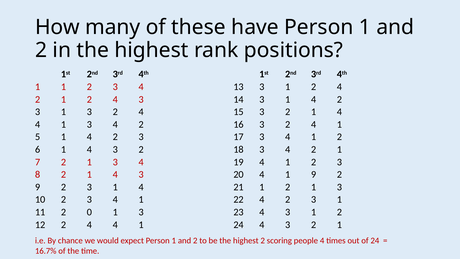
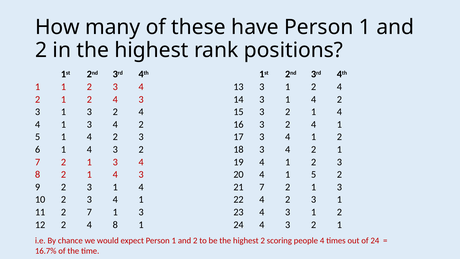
1 9: 9 -> 5 (314, 174)
21 1: 1 -> 7 (262, 187)
11 2 0: 0 -> 7 (89, 212)
12 2 4 4: 4 -> 8 (115, 225)
